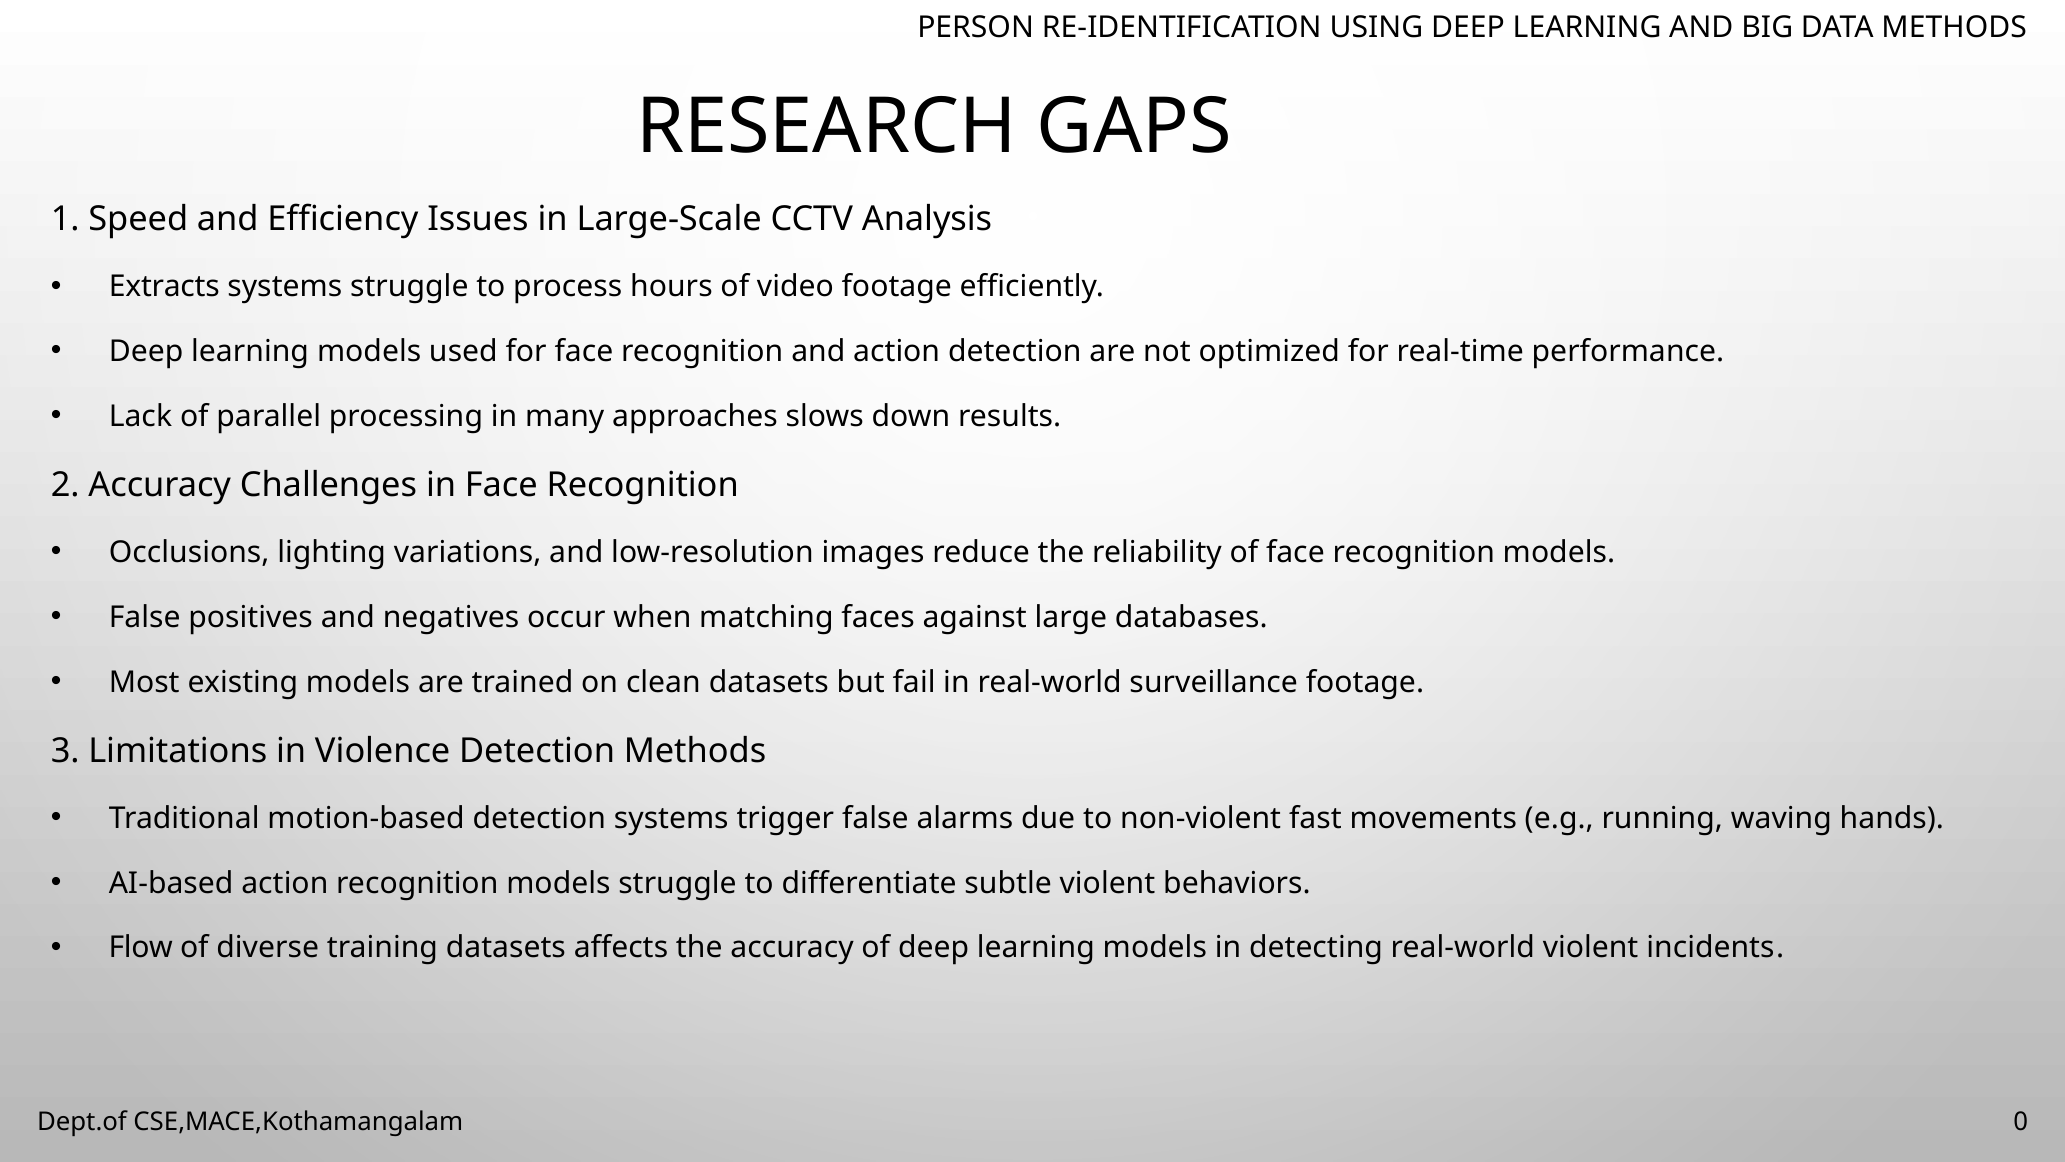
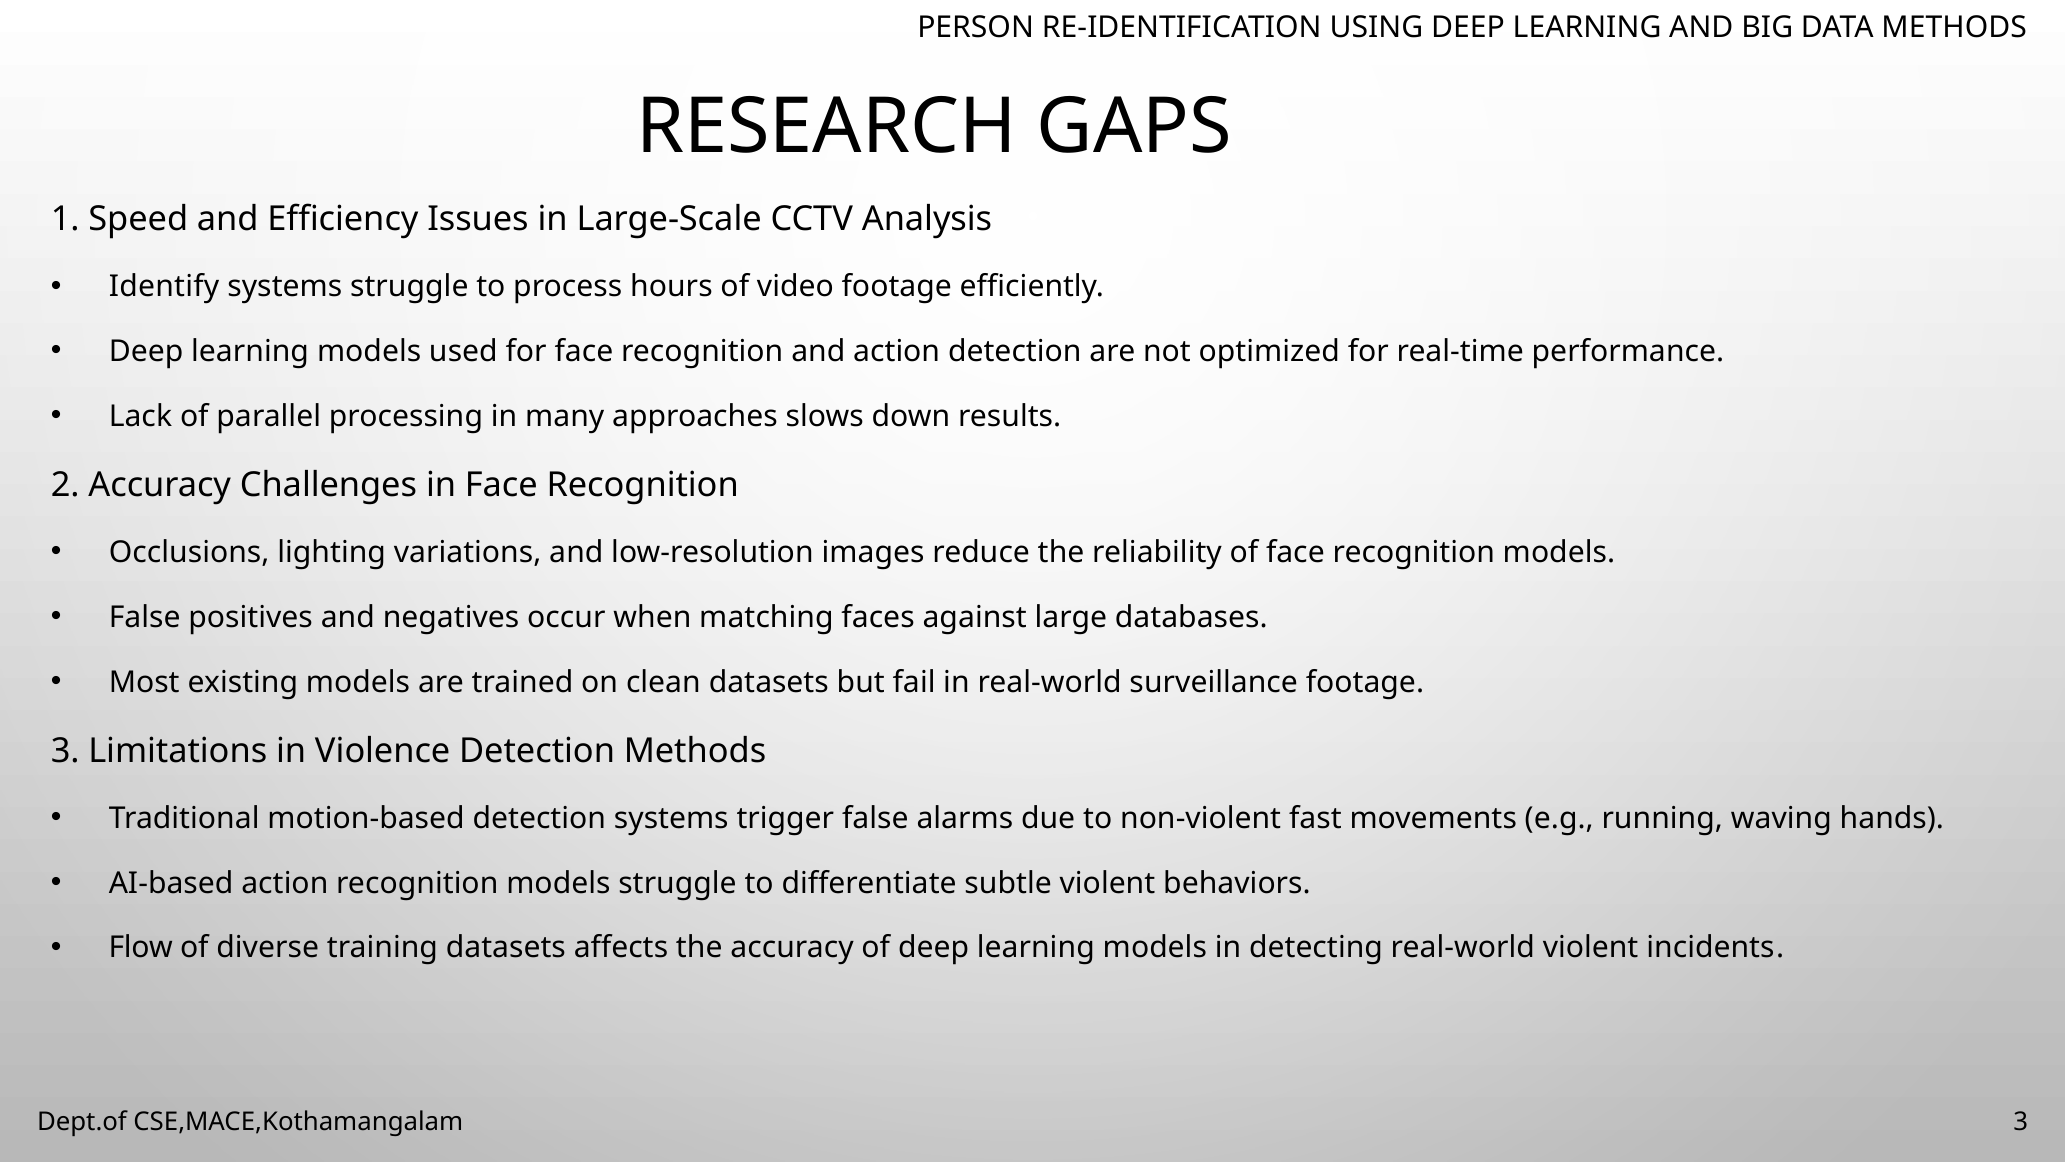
Extracts: Extracts -> Identify (164, 287)
CSE,MACE,Kothamangalam 0: 0 -> 3 (2021, 1122)
